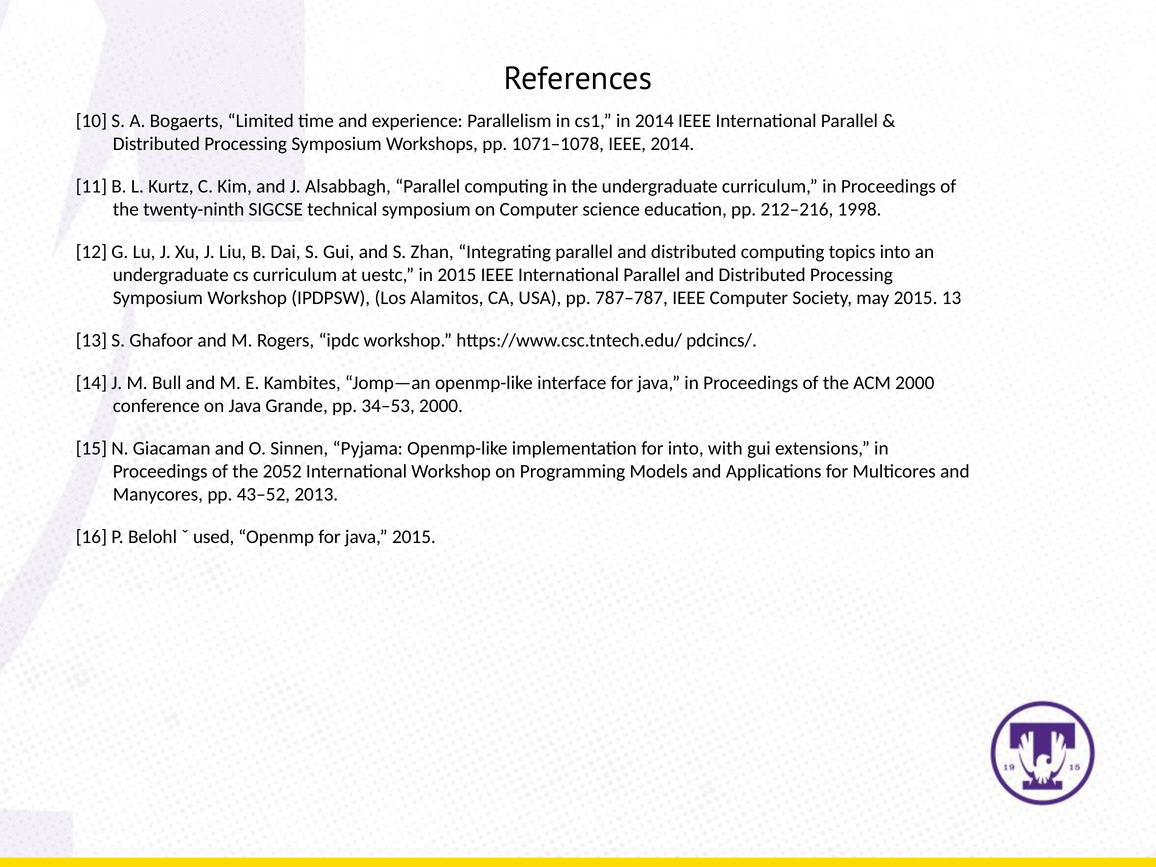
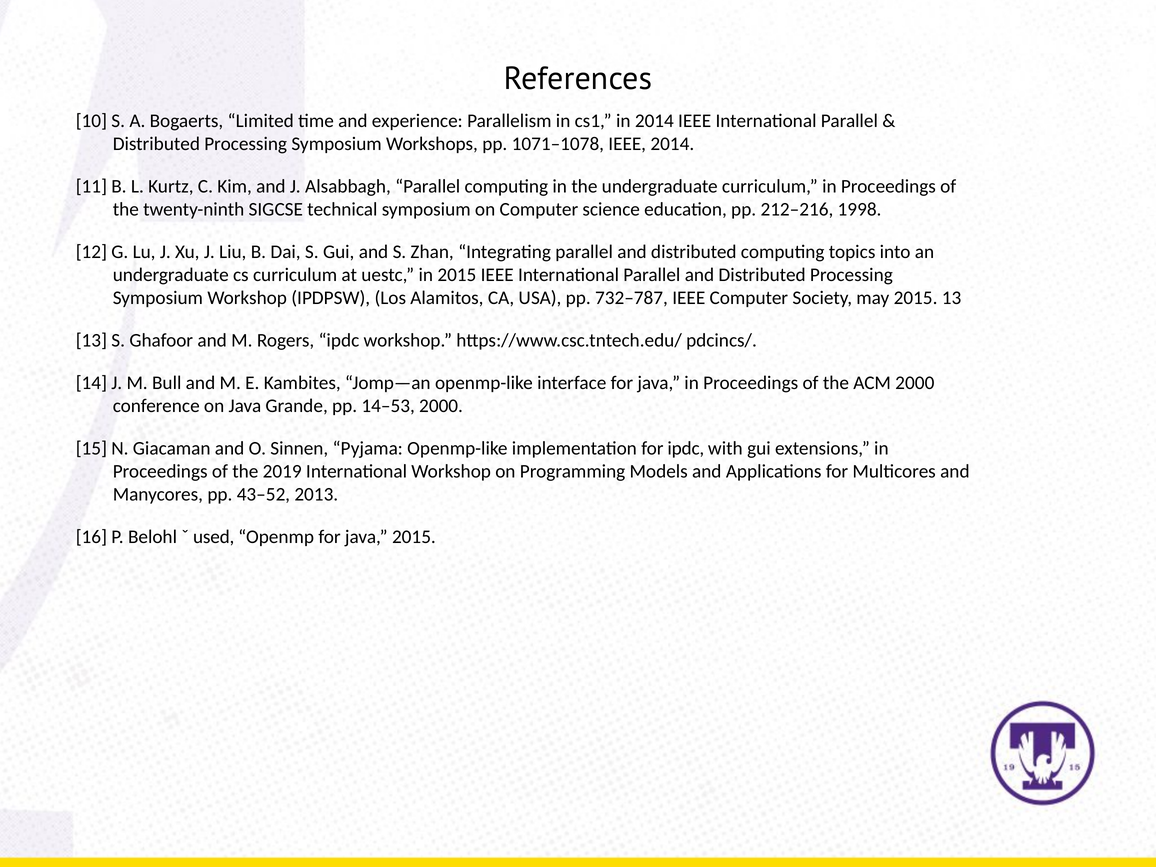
787–787: 787–787 -> 732–787 (631, 298)
34–53: 34–53 -> 14–53 (388, 406)
for into: into -> ipdc (686, 448)
2052: 2052 -> 2019 (282, 471)
